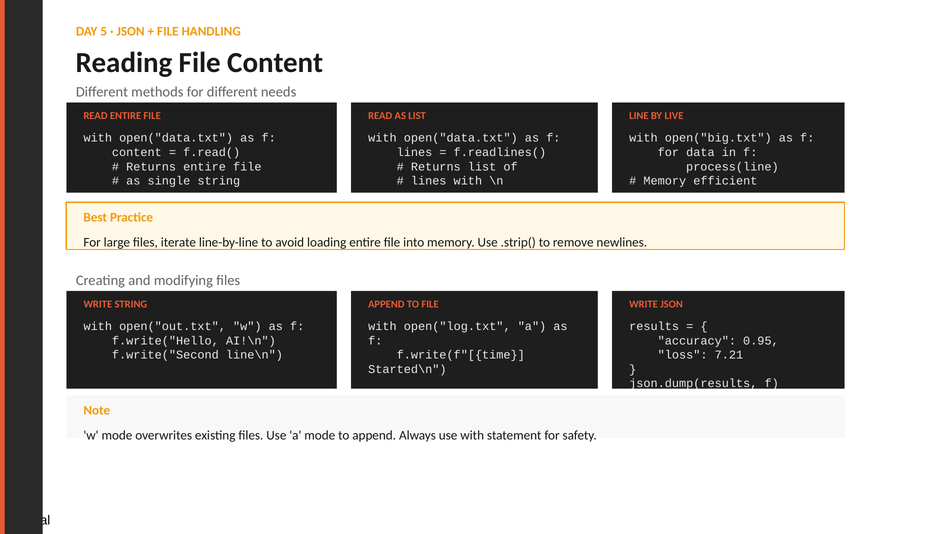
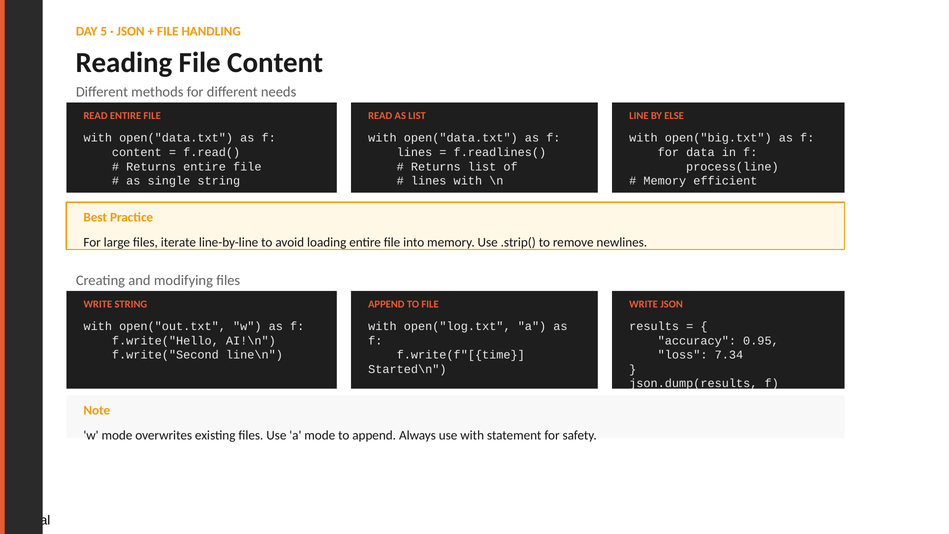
LIVE: LIVE -> ELSE (674, 116)
7.21: 7.21 -> 7.34 (729, 355)
